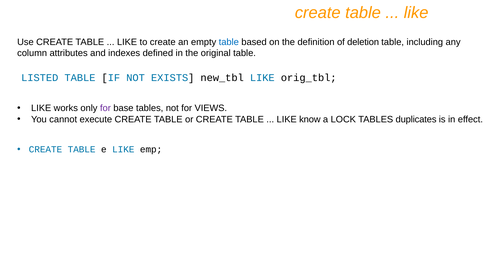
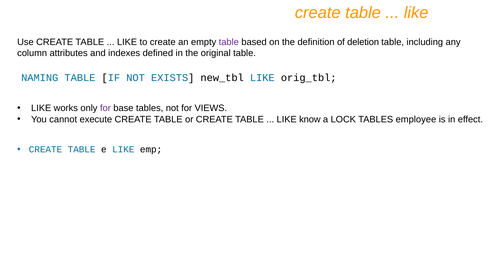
table colour: blue -> purple (229, 42)
LISTED: LISTED -> NAMING (40, 78)
duplicates: duplicates -> employee (416, 119)
